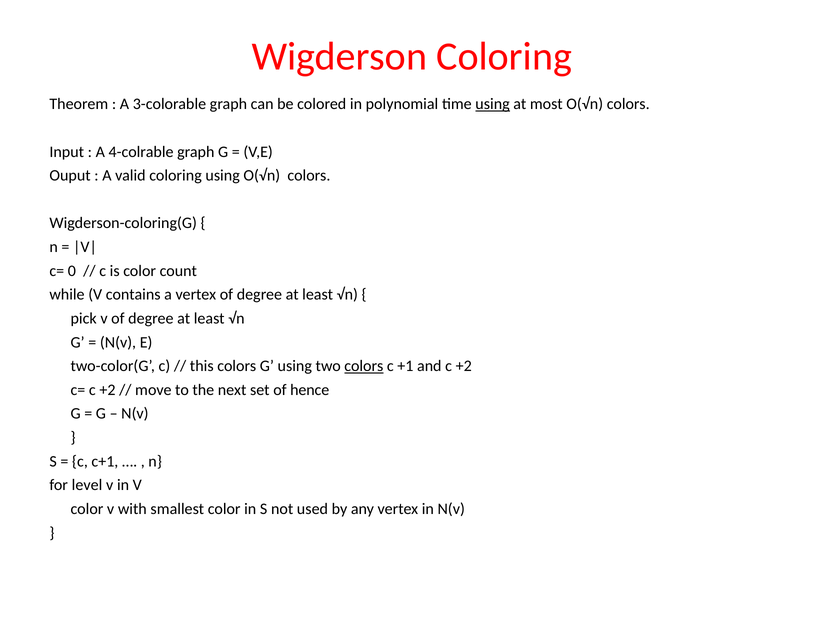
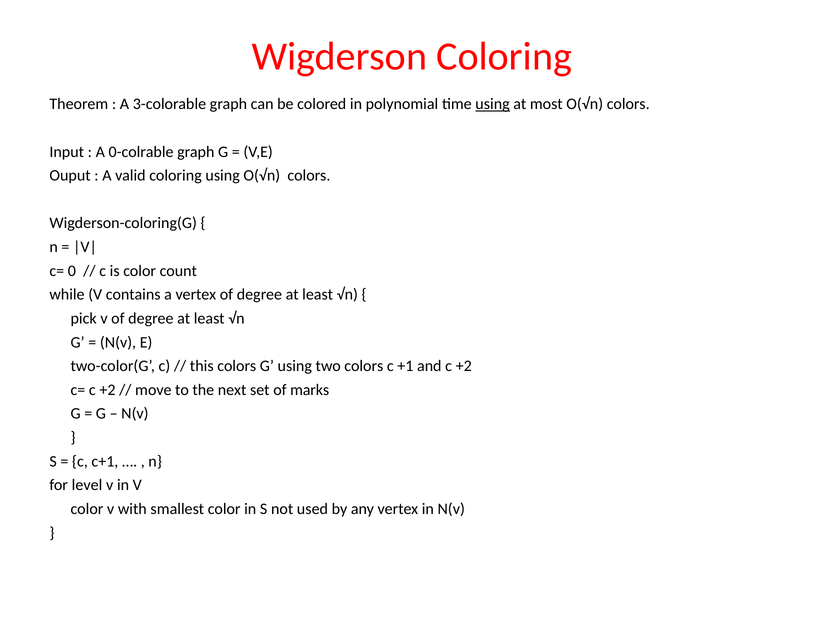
4-colrable: 4-colrable -> 0-colrable (141, 152)
colors underline: present -> none (364, 366)
hence: hence -> marks (310, 390)
